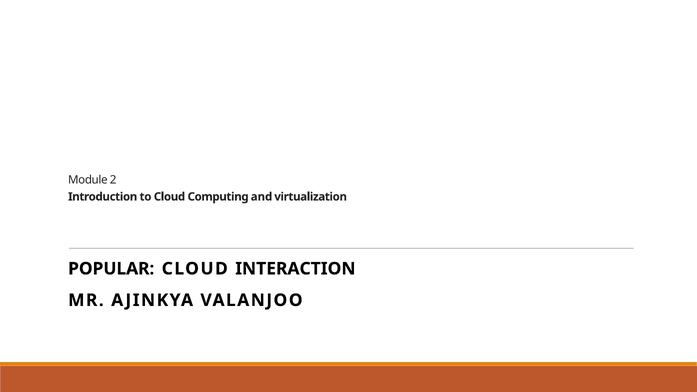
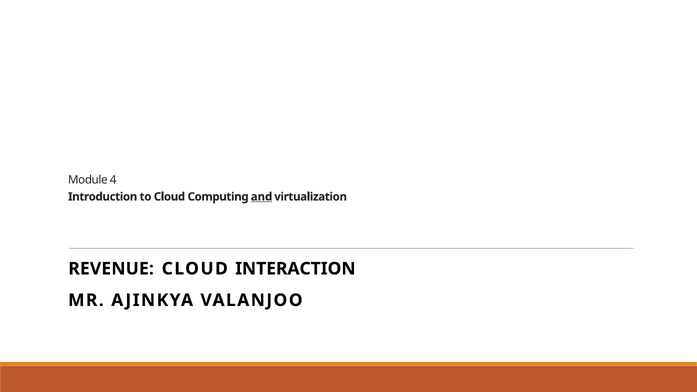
2: 2 -> 4 (113, 180)
and underline: none -> present (262, 197)
POPULAR: POPULAR -> REVENUE (111, 269)
